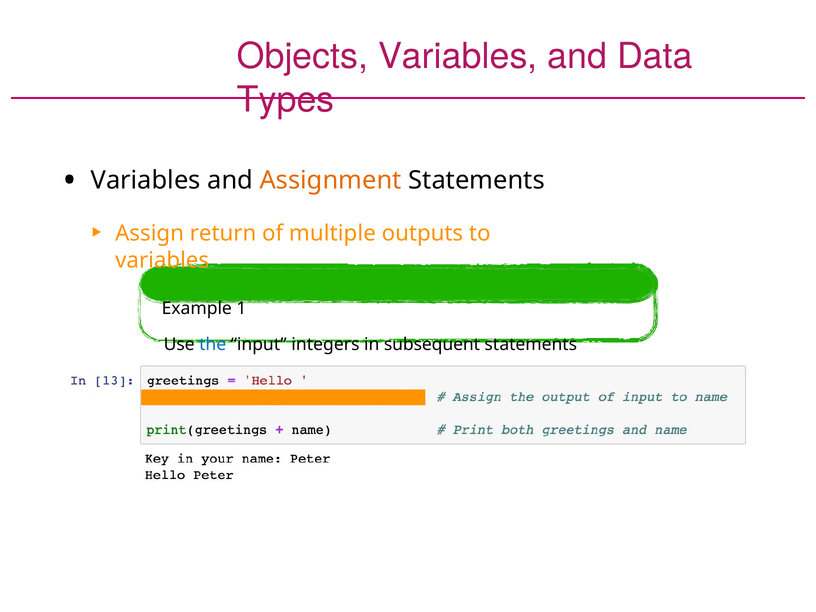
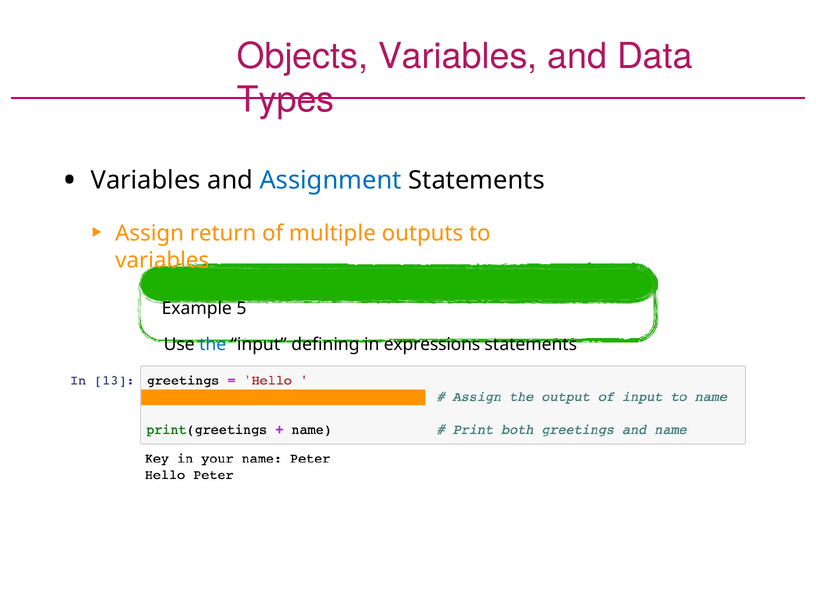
Assignment colour: orange -> blue (331, 181)
1: 1 -> 5 (241, 308)
integers: integers -> defining (325, 345)
subsequent: subsequent -> expressions (432, 345)
